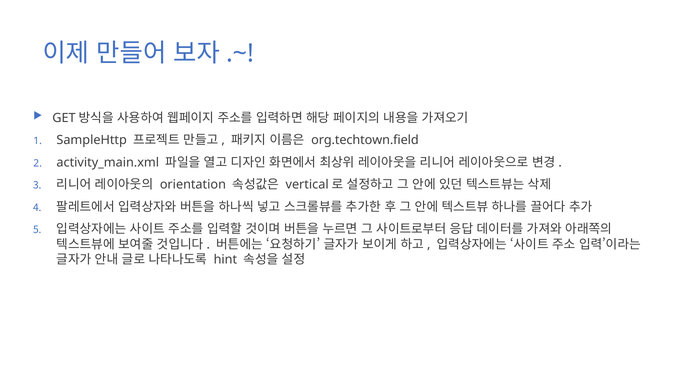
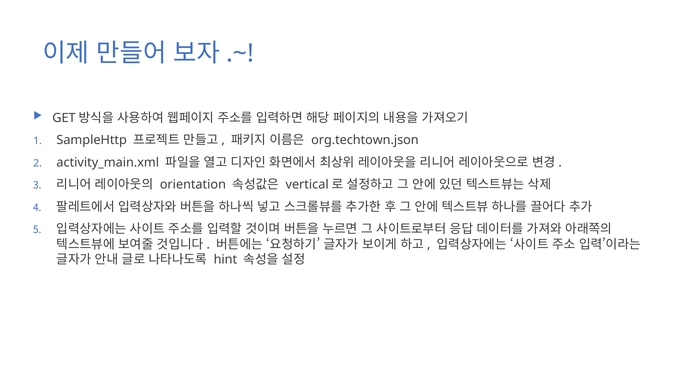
org.techtown.field: org.techtown.field -> org.techtown.json (365, 140)
